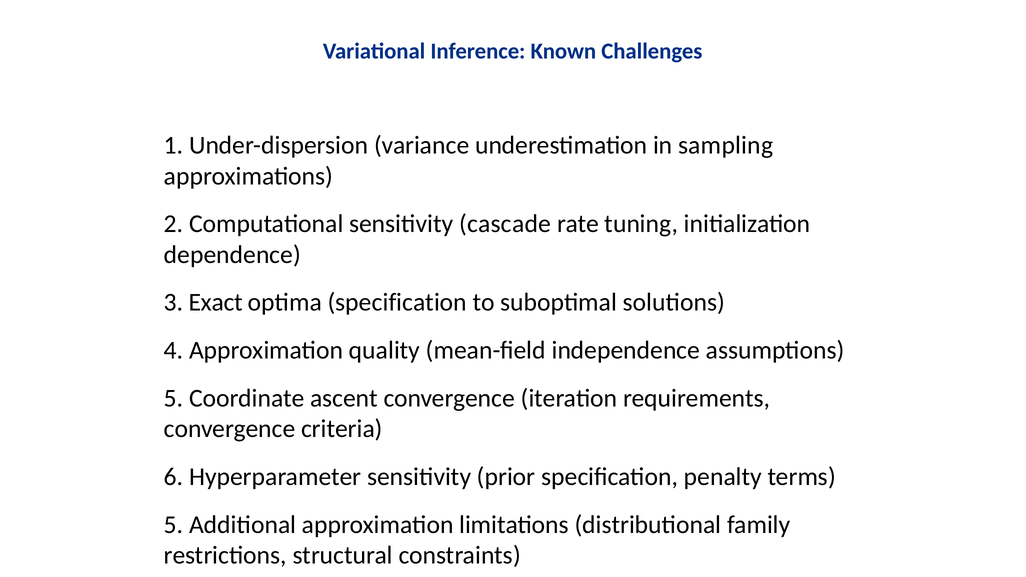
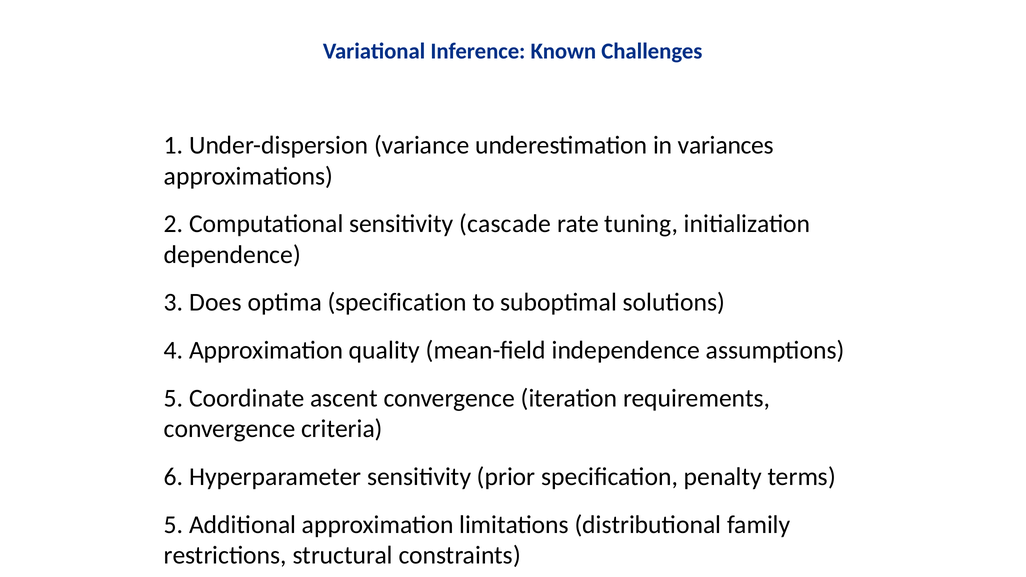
sampling: sampling -> variances (726, 145)
Exact: Exact -> Does (215, 303)
